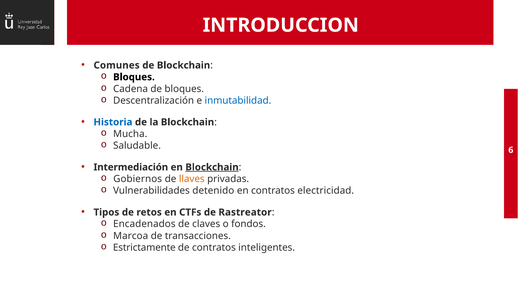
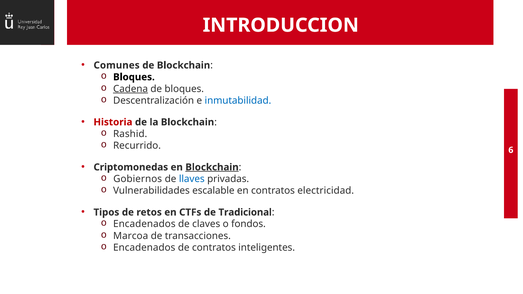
Cadena underline: none -> present (131, 89)
Historia colour: blue -> red (113, 122)
Mucha: Mucha -> Rashid (130, 134)
Saludable: Saludable -> Recurrido (137, 146)
Intermediación: Intermediación -> Criptomonedas (131, 167)
llaves colour: orange -> blue (192, 179)
detenido: detenido -> escalable (213, 191)
Rastreator: Rastreator -> Tradicional (245, 212)
Estrictamente: Estrictamente -> Encadenados (144, 248)
